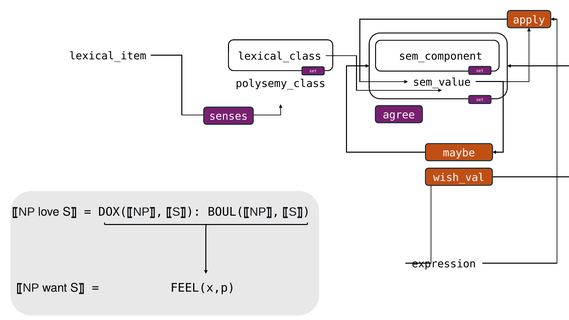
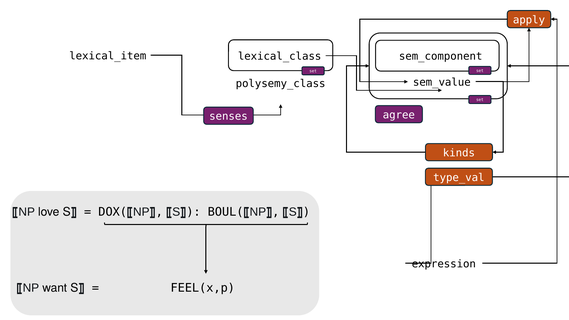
maybe: maybe -> kinds (459, 153)
wish_val: wish_val -> type_val (459, 178)
